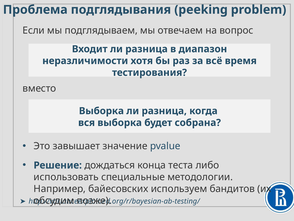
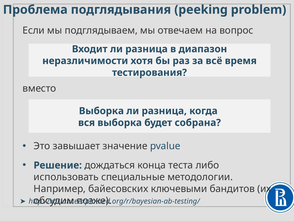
используем: используем -> ключевыми (179, 188)
